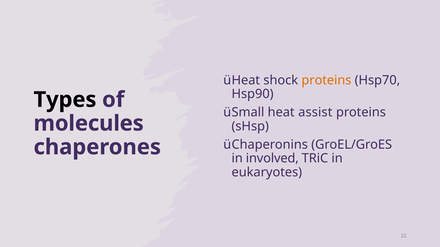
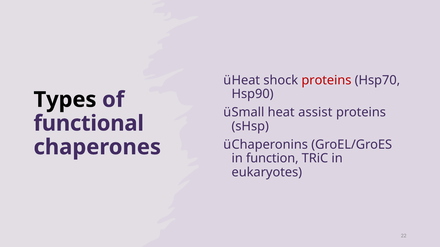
proteins colour: orange -> red (326, 80)
molecules: molecules -> functional (89, 124)
involved: involved -> function (272, 159)
